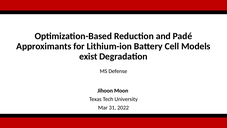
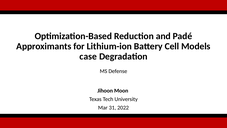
exist: exist -> case (88, 56)
